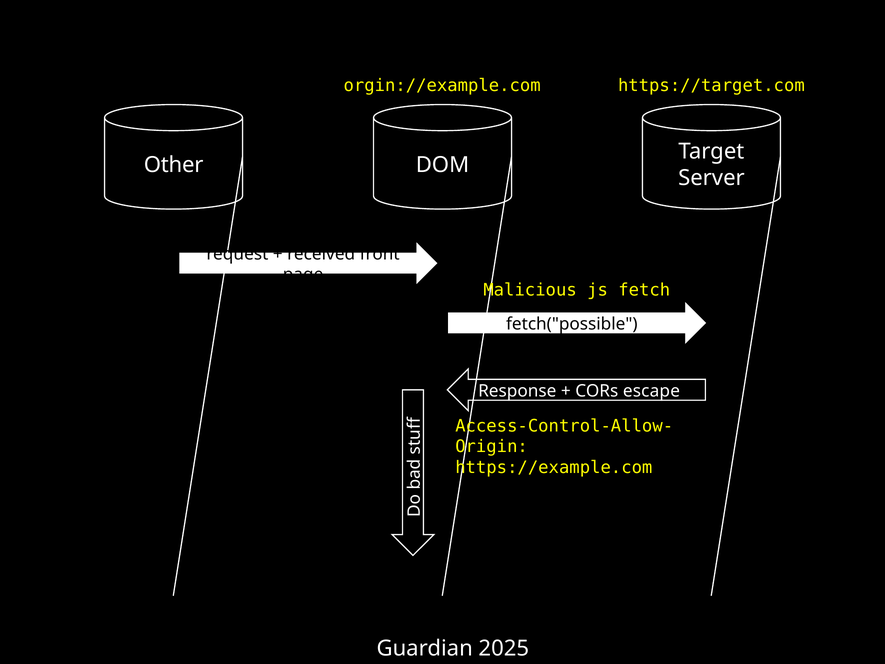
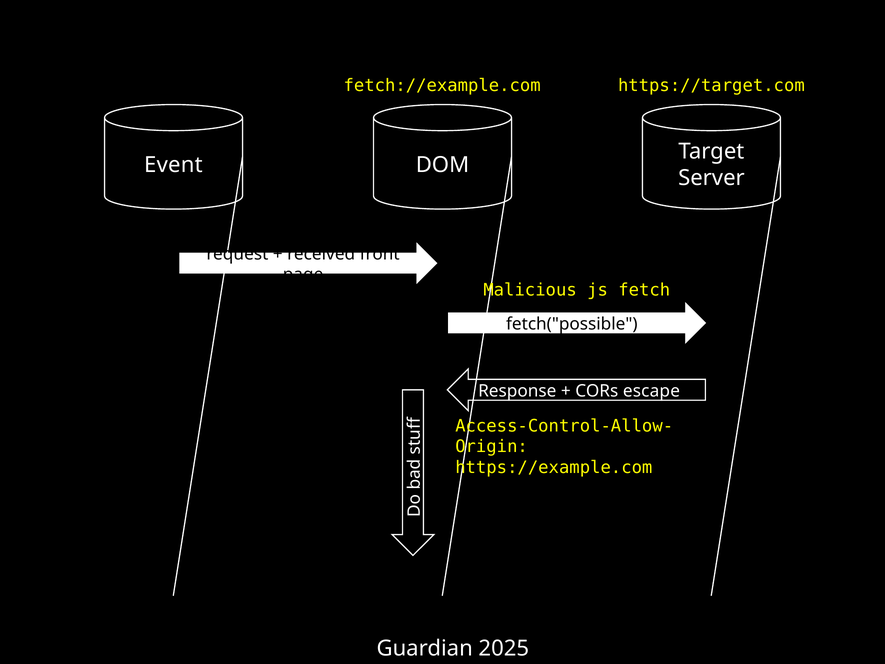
orgin://example.com: orgin://example.com -> fetch://example.com (442, 85)
Other: Other -> Event (173, 165)
